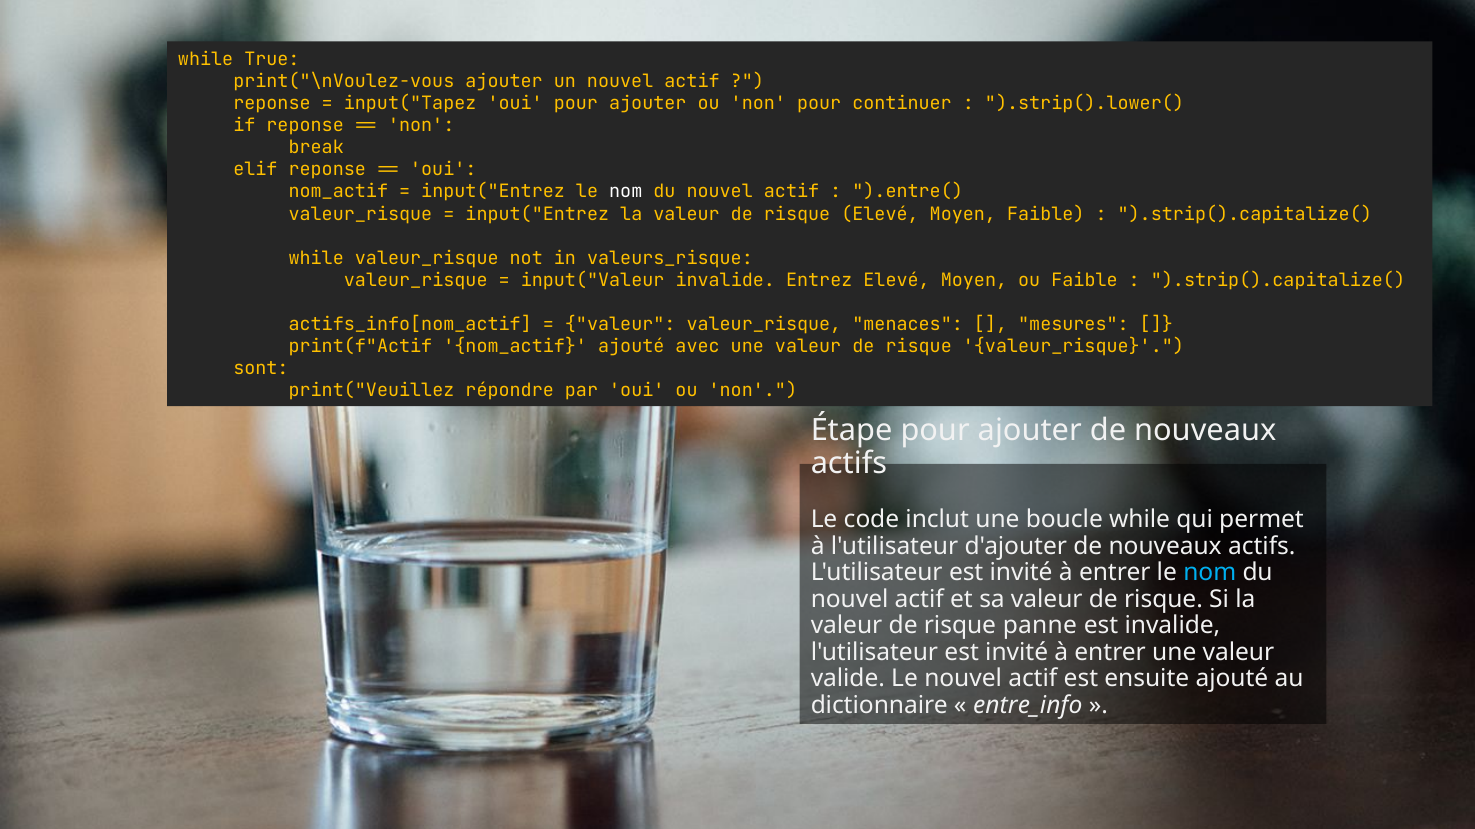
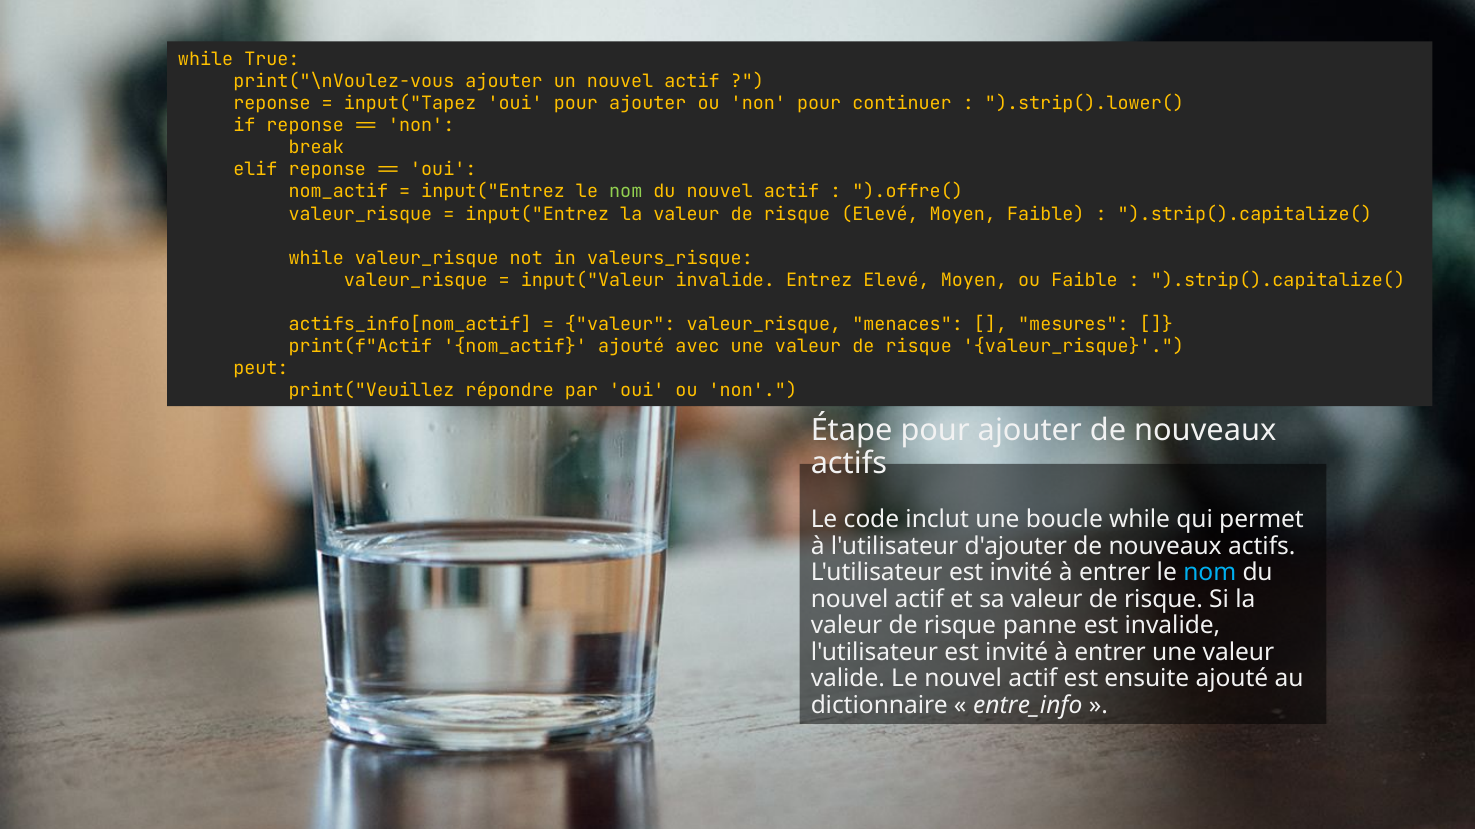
nom colour: white -> light green (626, 192)
).entre(: ).entre( -> ).offre( (908, 192)
sont: sont -> peut (261, 369)
